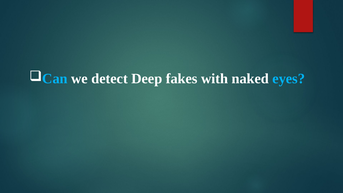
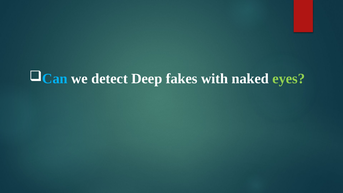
eyes colour: light blue -> light green (289, 79)
